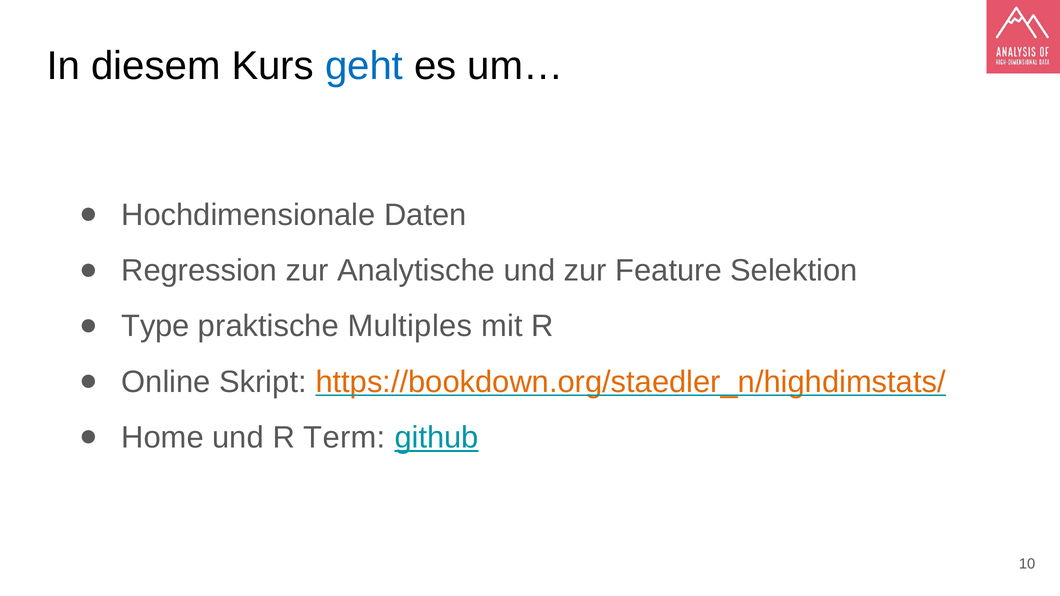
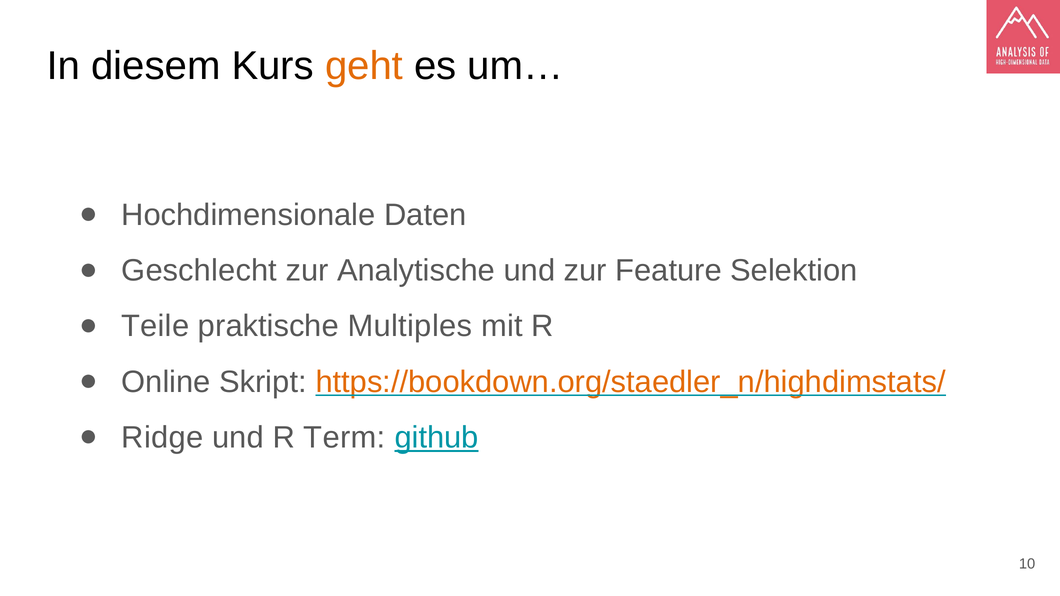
geht colour: blue -> orange (364, 66)
Regression: Regression -> Geschlecht (199, 271)
Type: Type -> Teile (155, 326)
Home: Home -> Ridge (162, 438)
